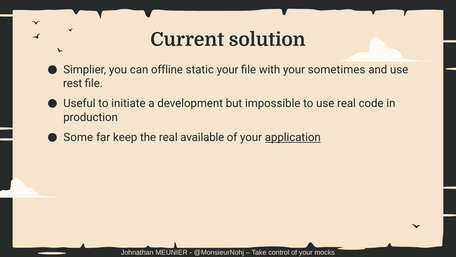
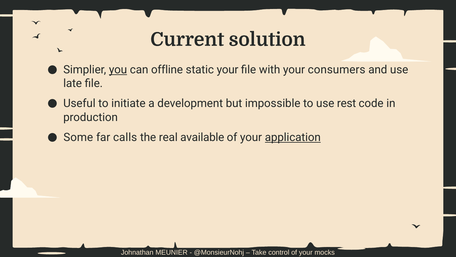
you underline: none -> present (118, 70)
sometimes: sometimes -> consumers (337, 70)
rest: rest -> late (73, 83)
use real: real -> rest (347, 103)
keep: keep -> calls (125, 137)
